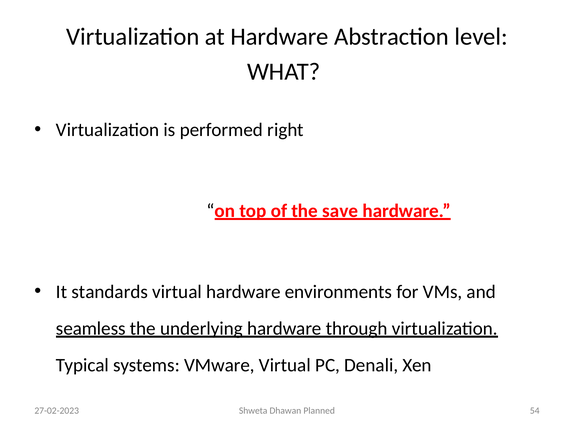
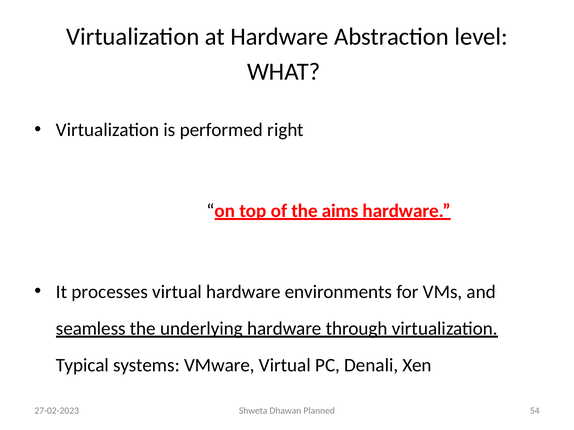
save: save -> aims (340, 211)
standards: standards -> processes (110, 292)
